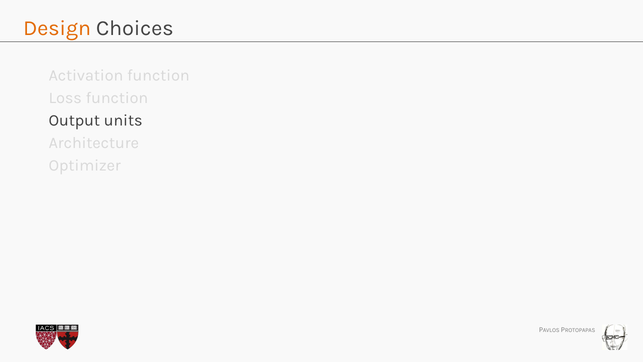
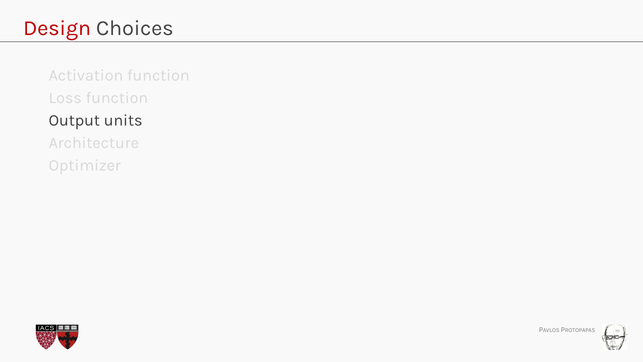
Design colour: orange -> red (57, 28)
